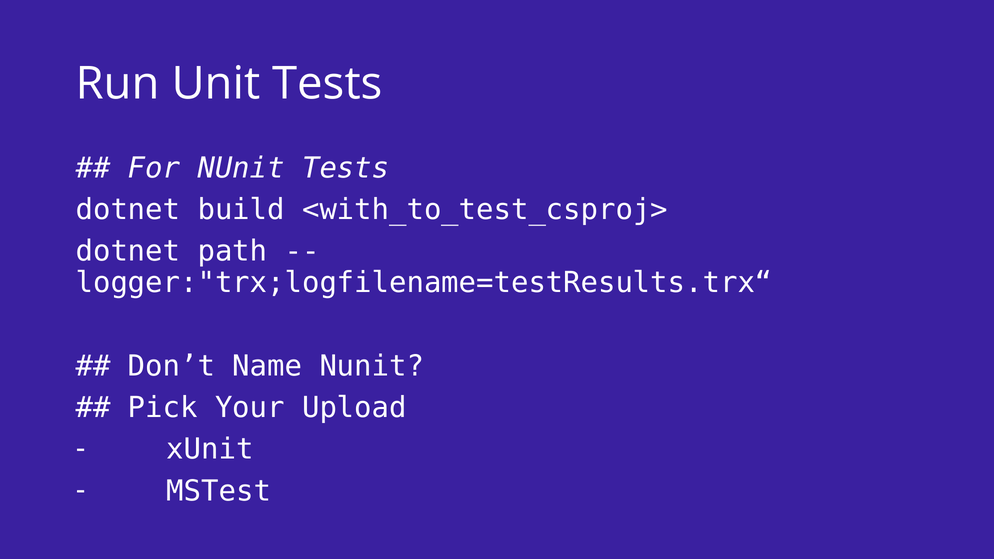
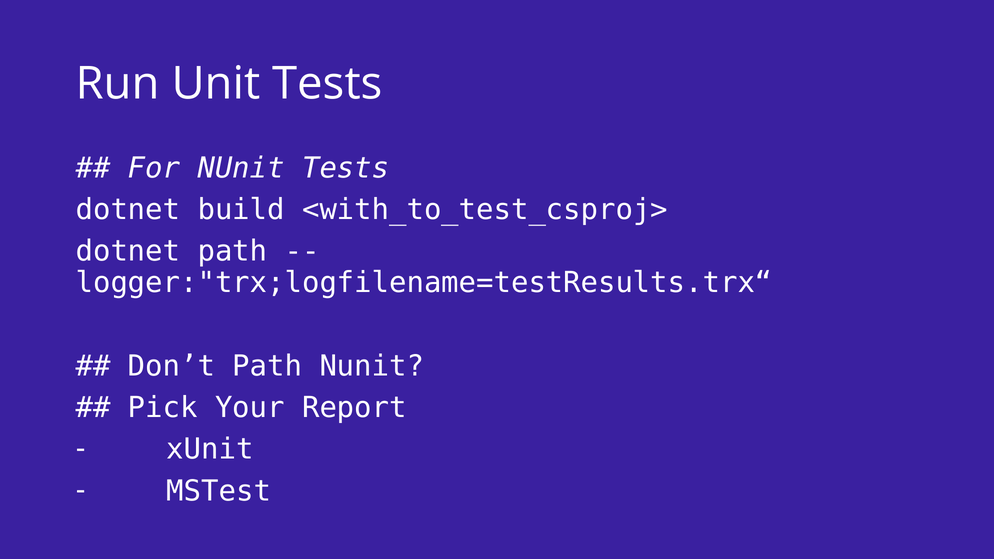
Don’t Name: Name -> Path (267, 366)
Upload: Upload -> Report (354, 408)
